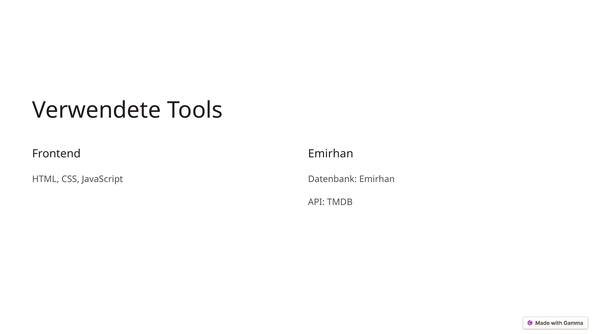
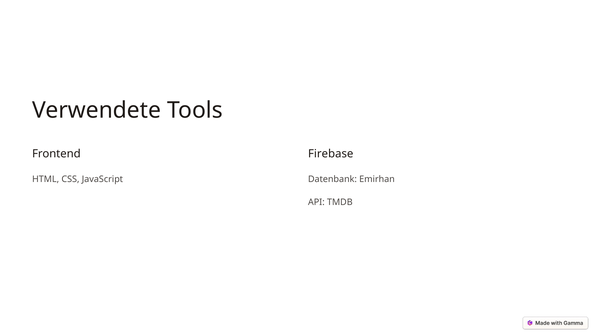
Emirhan: Emirhan -> Firebase (331, 153)
